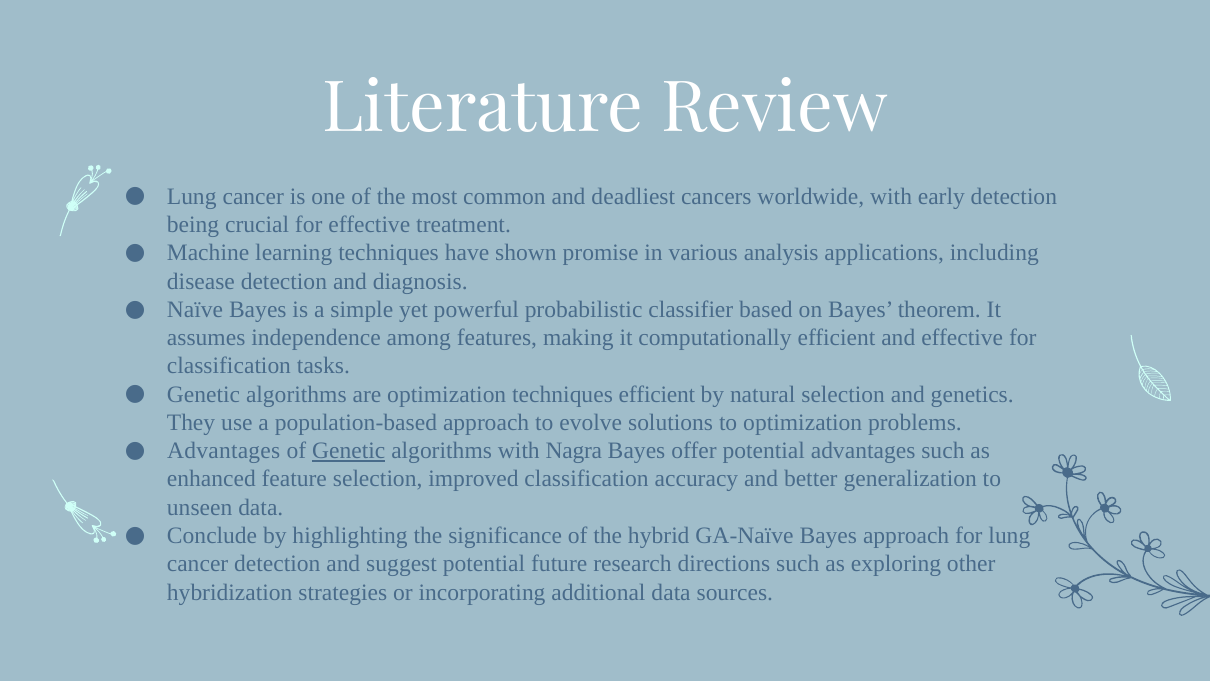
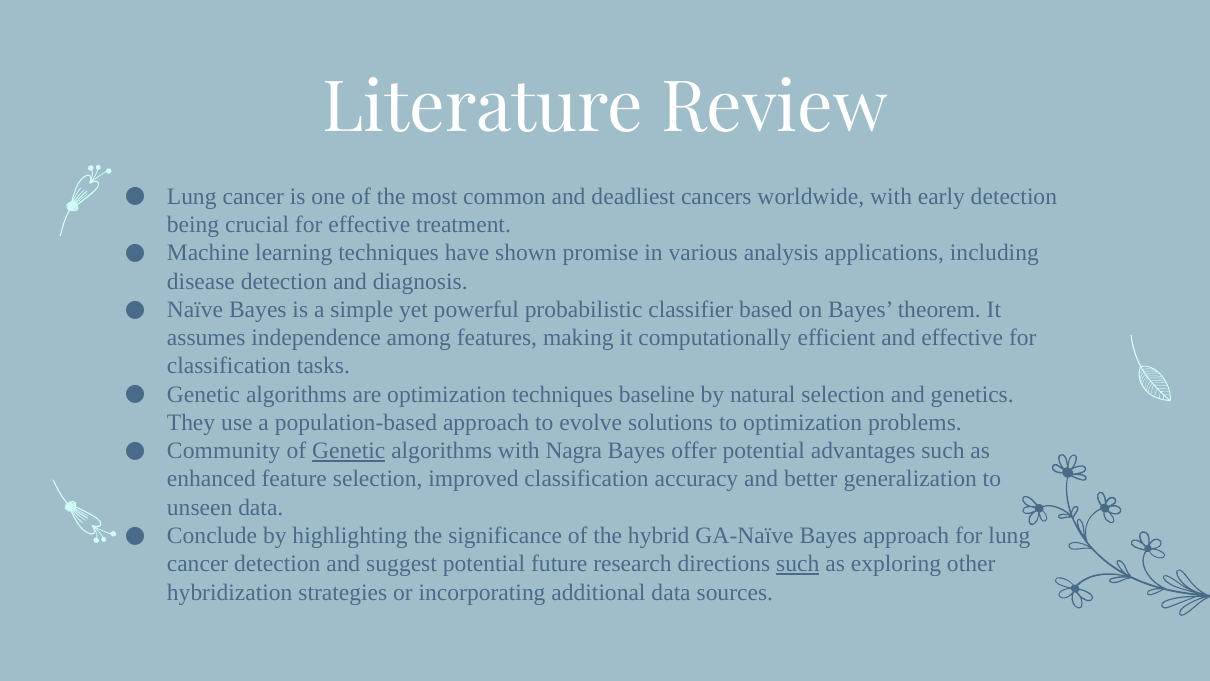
techniques efficient: efficient -> baseline (657, 394)
Advantages: Advantages -> Community (224, 451)
such underline: none -> present (798, 564)
